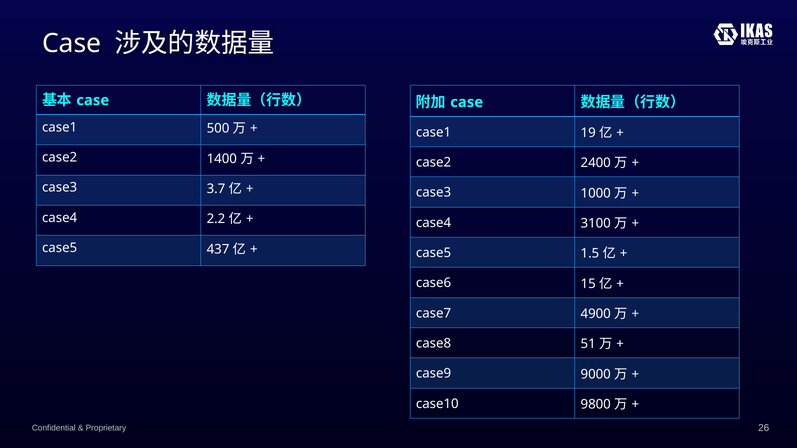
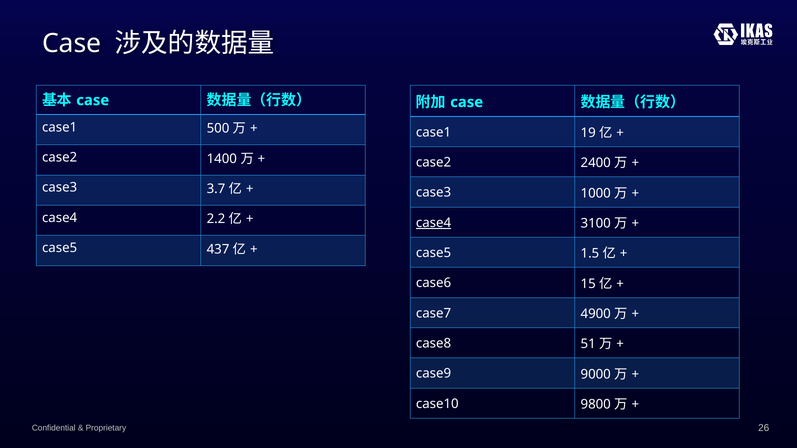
case4 underline: none -> present (434, 223)
